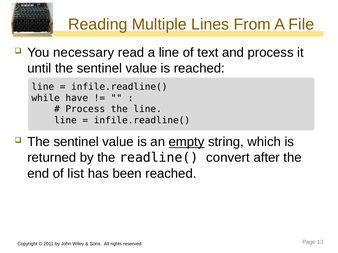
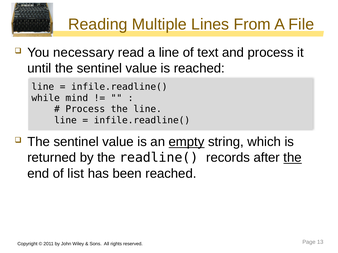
have: have -> mind (77, 98)
convert: convert -> records (228, 158)
the underline: none -> present (293, 158)
